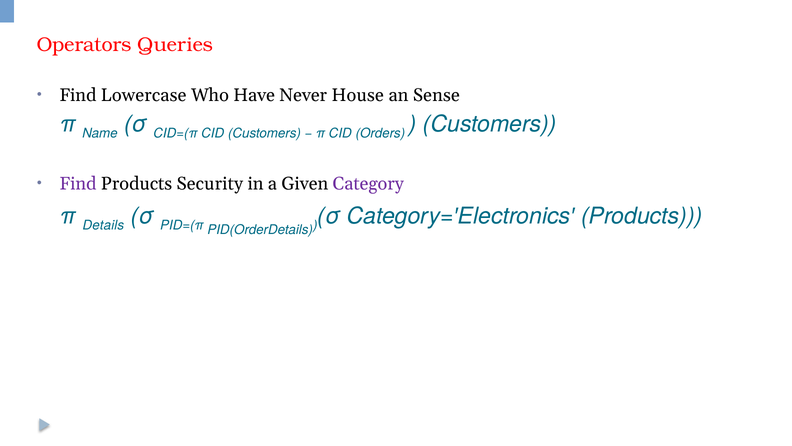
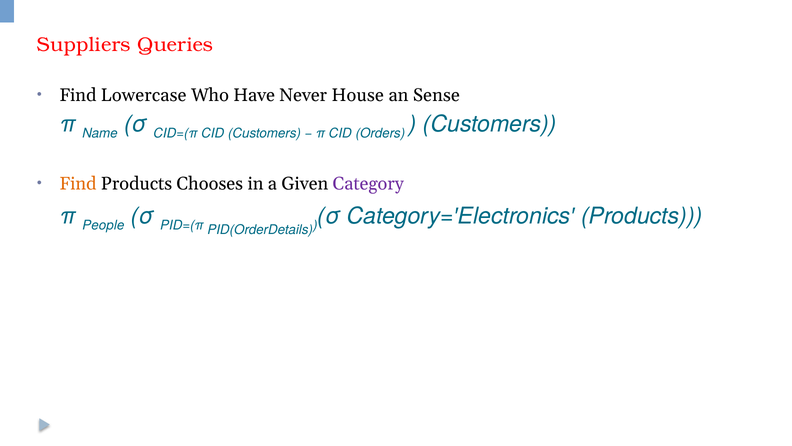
Operators: Operators -> Suppliers (84, 45)
Find colour: purple -> orange (78, 183)
Security: Security -> Chooses (210, 183)
Details: Details -> People (103, 225)
